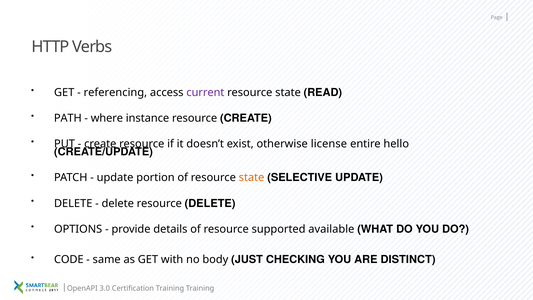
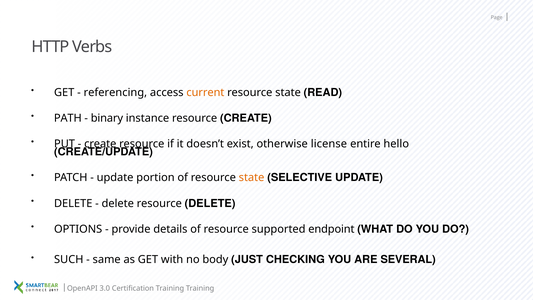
current colour: purple -> orange (205, 92)
where: where -> binary (107, 118)
available: available -> endpoint (331, 229)
CODE: CODE -> SUCH (69, 259)
DISTINCT: DISTINCT -> SEVERAL (408, 259)
